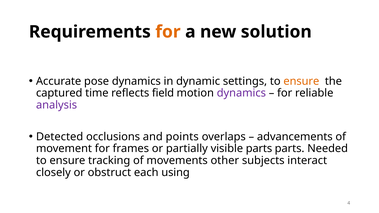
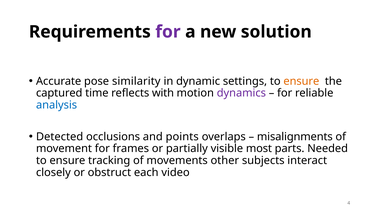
for colour: orange -> purple (168, 32)
pose dynamics: dynamics -> similarity (136, 81)
field: field -> with (163, 93)
analysis colour: purple -> blue (57, 105)
advancements: advancements -> misalignments (295, 137)
visible parts: parts -> most (259, 149)
using: using -> video (176, 173)
